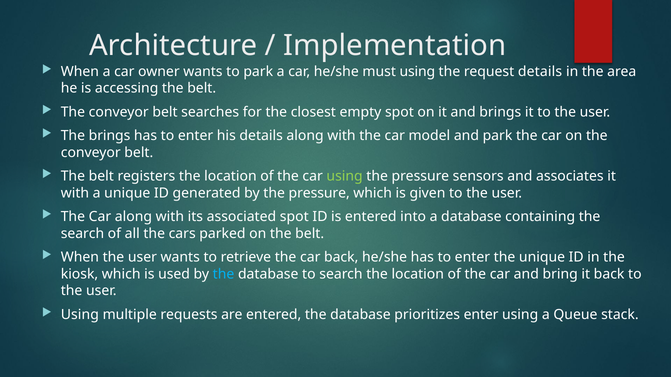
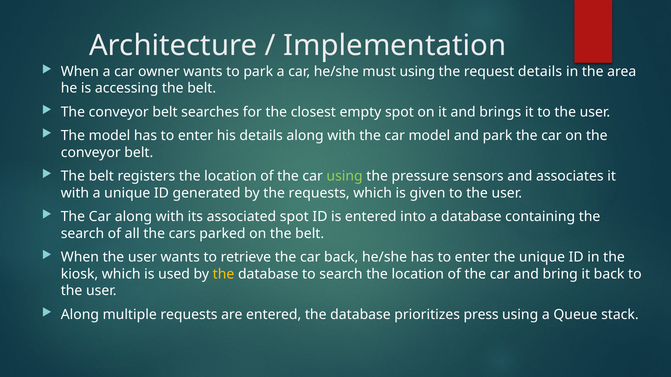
The brings: brings -> model (110, 136)
by the pressure: pressure -> requests (319, 193)
the colour: light blue -> yellow (224, 274)
Using: Using -> Along (80, 315)
prioritizes enter: enter -> press (481, 315)
